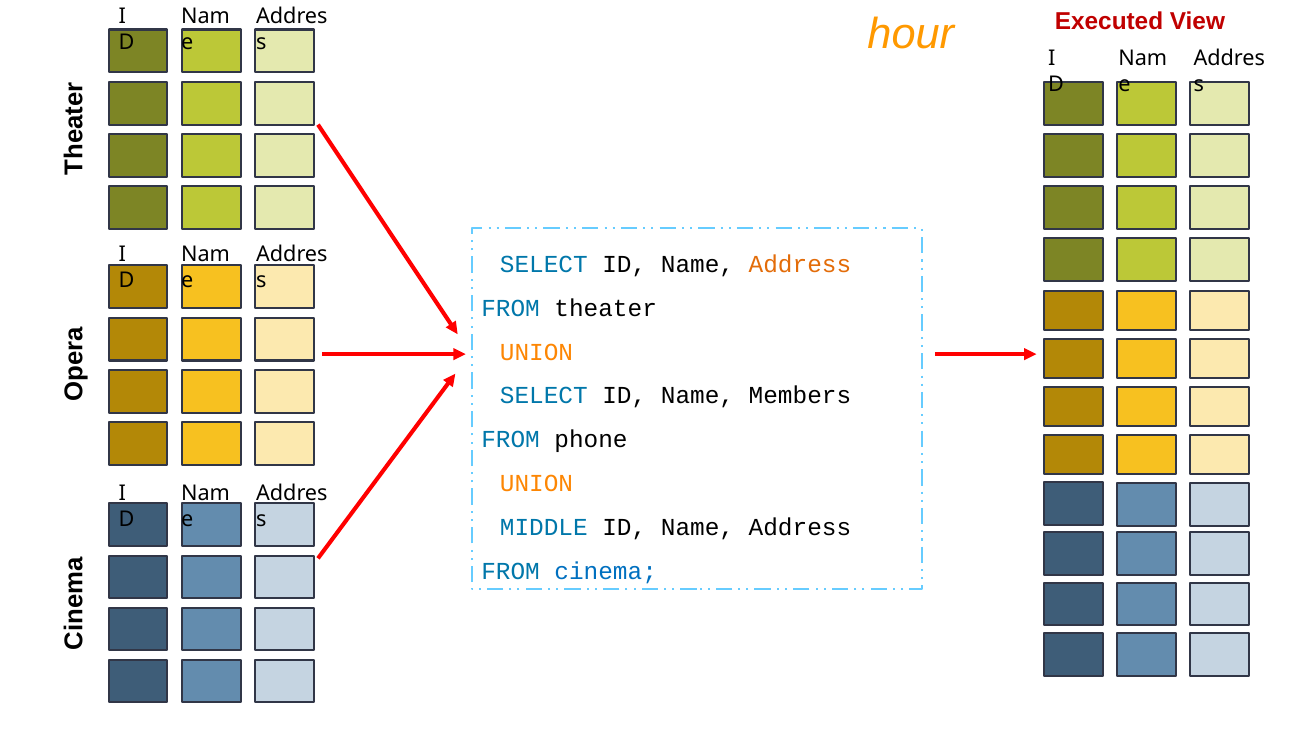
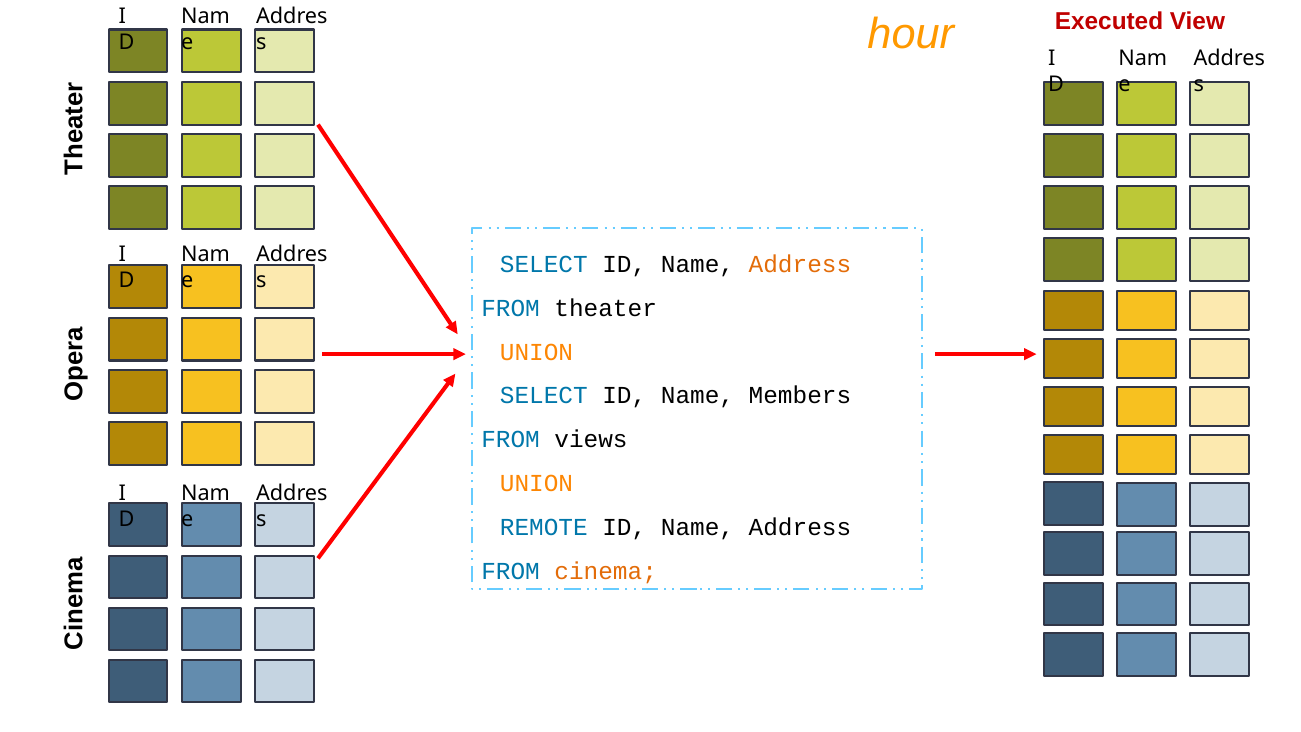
phone: phone -> views (591, 440)
MIDDLE: MIDDLE -> REMOTE (544, 527)
cinema colour: blue -> orange (606, 571)
